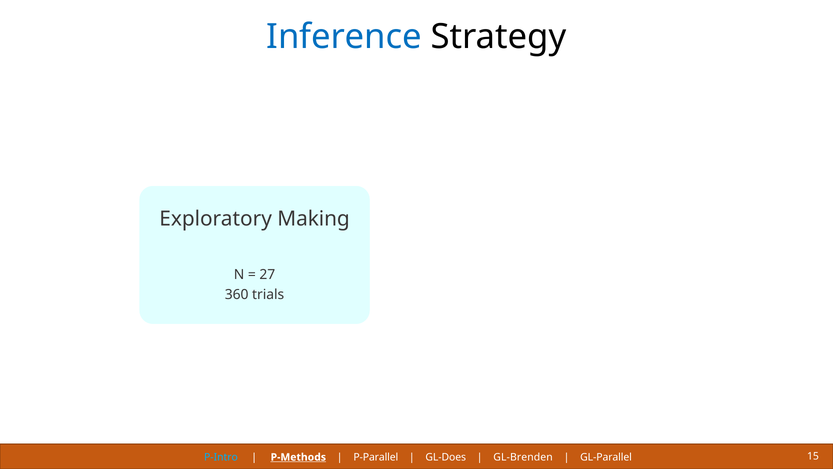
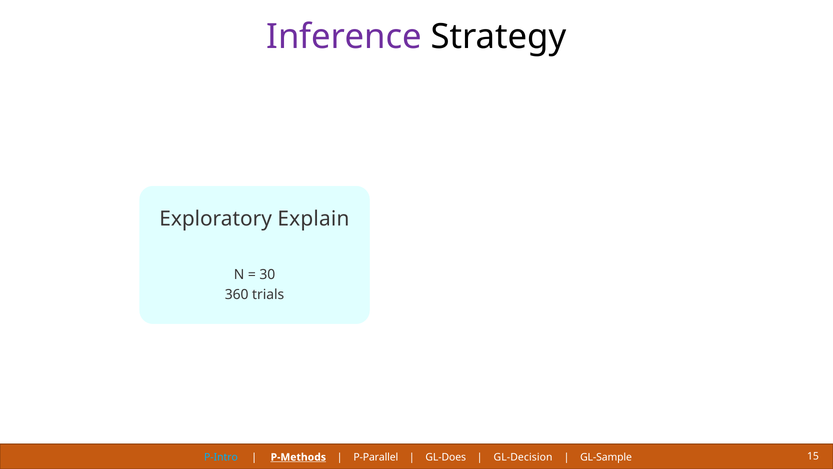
Inference colour: blue -> purple (344, 37)
Making: Making -> Explain (313, 219)
27: 27 -> 30 (267, 274)
GL-Brenden: GL-Brenden -> GL-Decision (523, 457)
GL-Parallel: GL-Parallel -> GL-Sample (606, 457)
